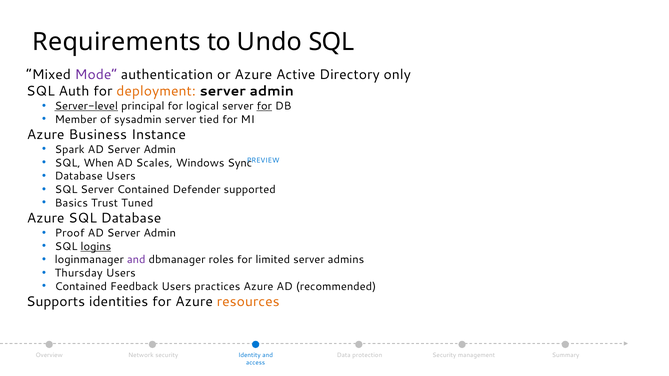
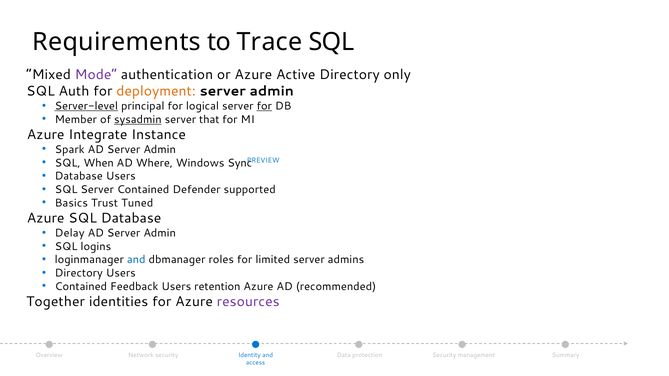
Undo: Undo -> Trace (270, 42)
sysadmin underline: none -> present (138, 119)
tied: tied -> that (209, 119)
Business: Business -> Integrate (98, 135)
Scales: Scales -> Where (154, 163)
Proof: Proof -> Delay (70, 233)
logins underline: present -> none (96, 247)
and colour: purple -> blue (136, 260)
Thursday: Thursday -> Directory (79, 273)
practices: practices -> retention (217, 287)
Supports: Supports -> Together (56, 302)
resources colour: orange -> purple (248, 302)
